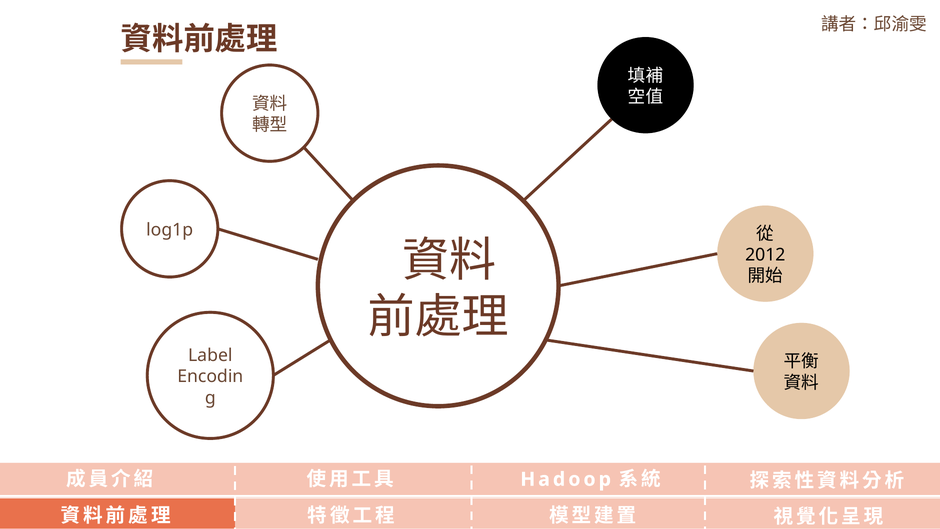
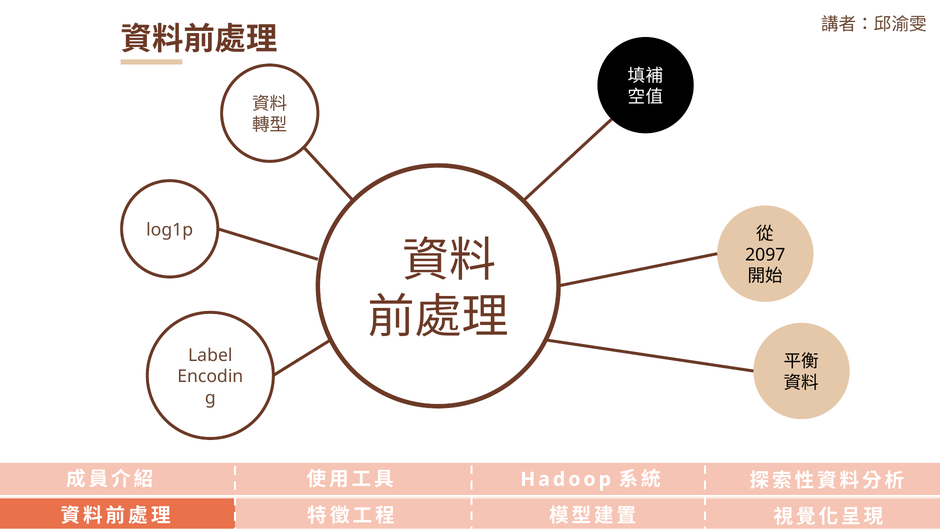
2012: 2012 -> 2097 (765, 255)
